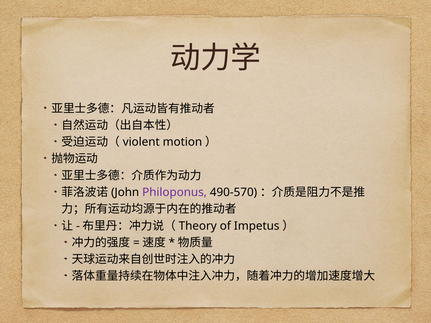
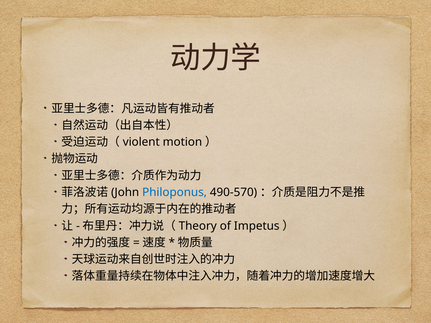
Philoponus colour: purple -> blue (175, 192)
